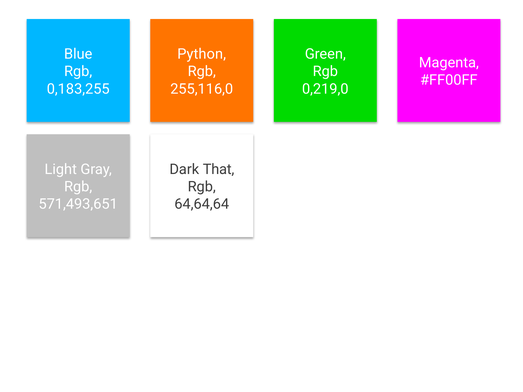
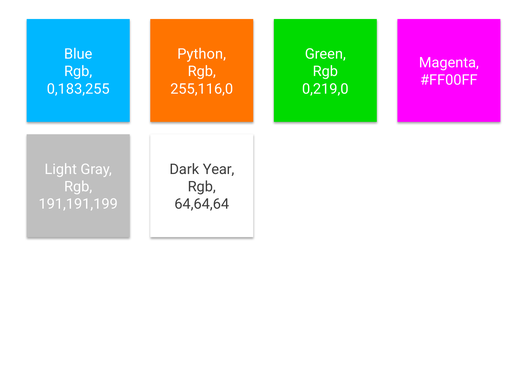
That: That -> Year (219, 169)
571,493,651: 571,493,651 -> 191,191,199 (78, 204)
